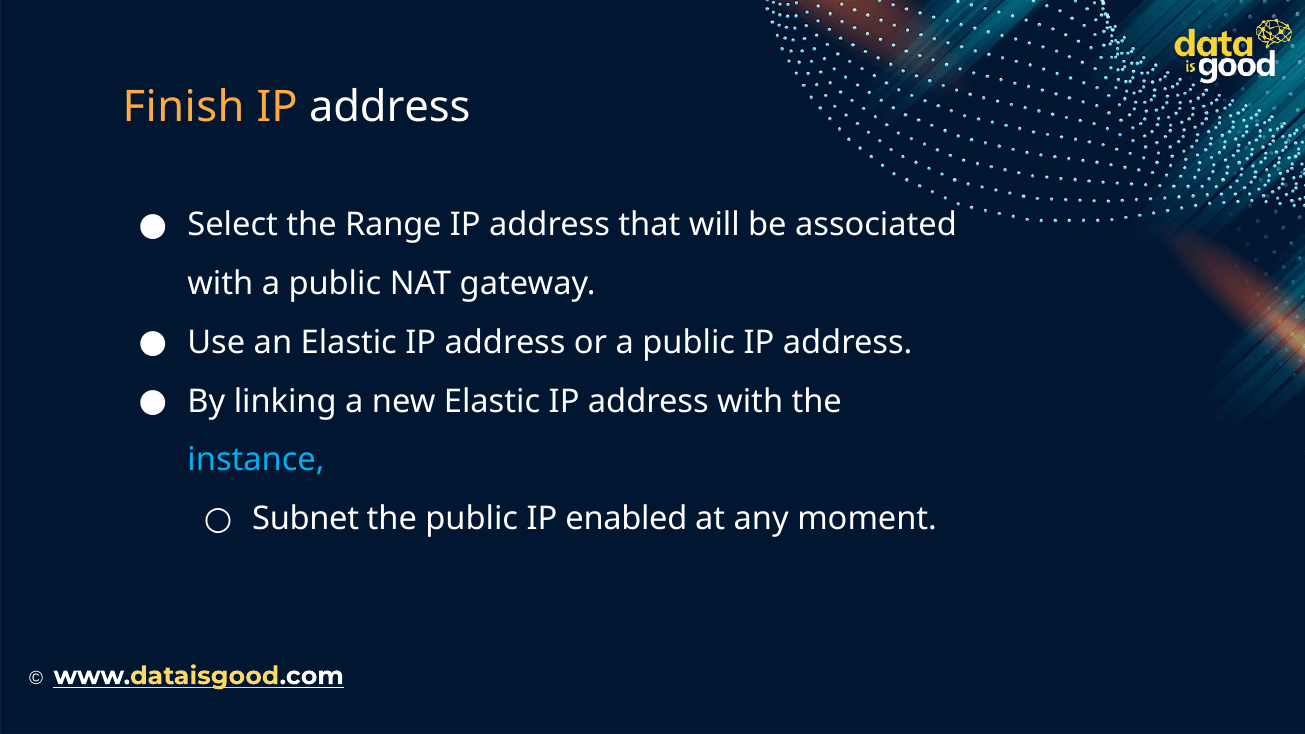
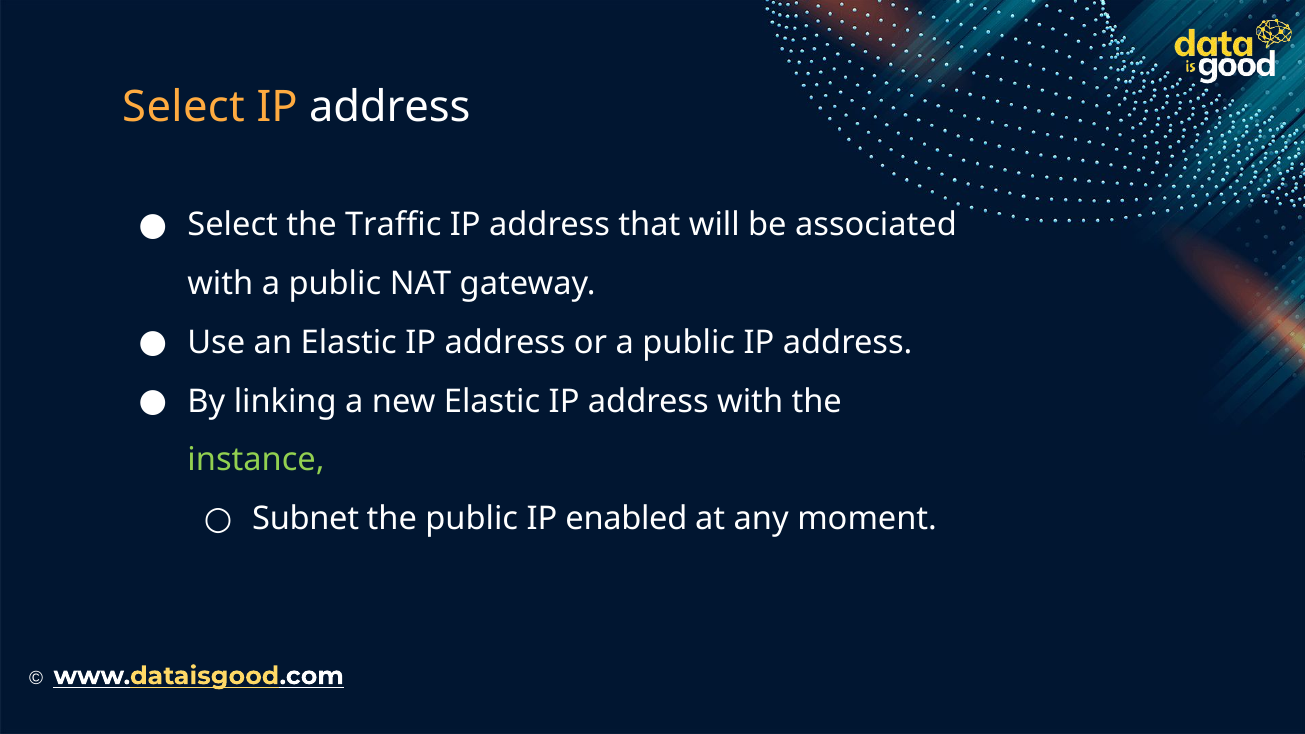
Finish: Finish -> Select (184, 108)
Range: Range -> Traffic (393, 225)
instance colour: light blue -> light green (256, 460)
